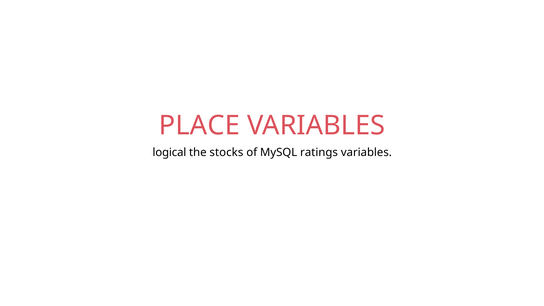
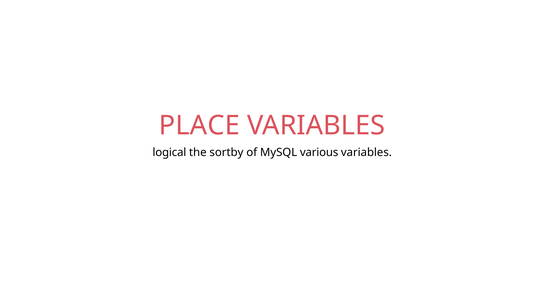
stocks: stocks -> sortby (226, 152)
ratings: ratings -> various (319, 152)
